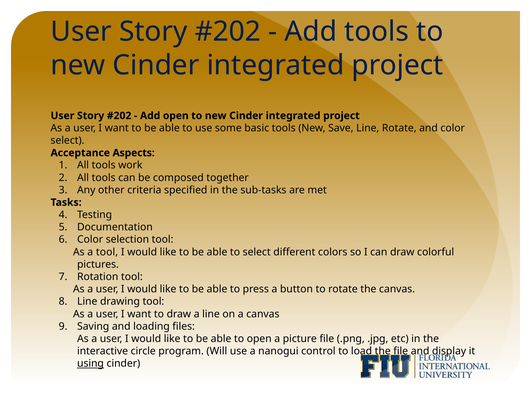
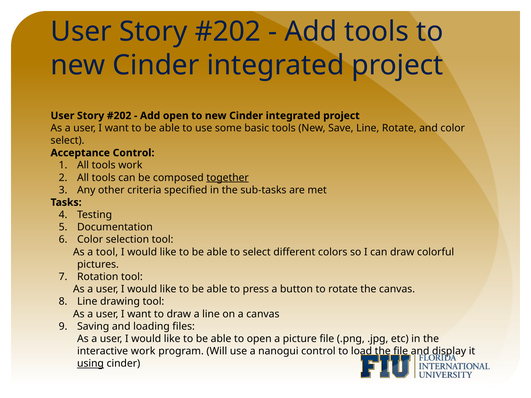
Acceptance Aspects: Aspects -> Control (134, 153)
together underline: none -> present (228, 178)
interactive circle: circle -> work (143, 351)
